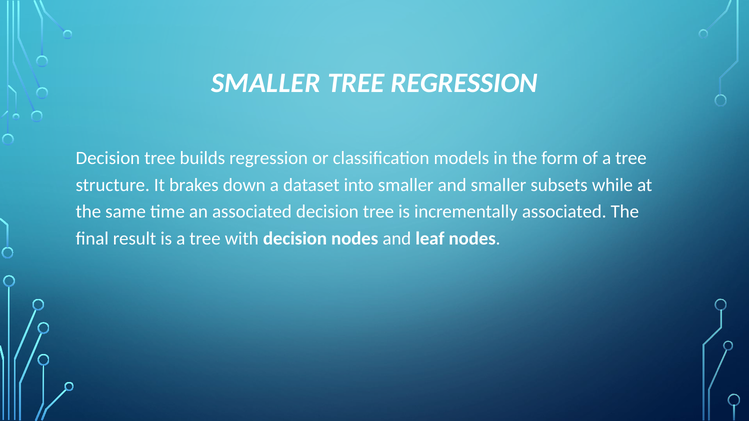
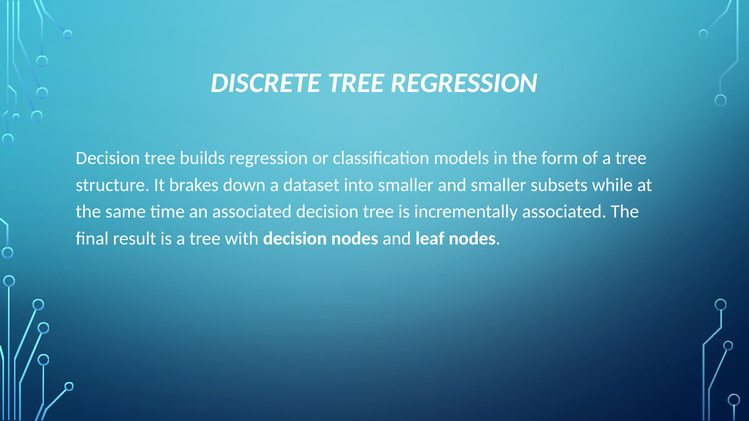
SMALLER: SMALLER -> DISCRETE (266, 83)
